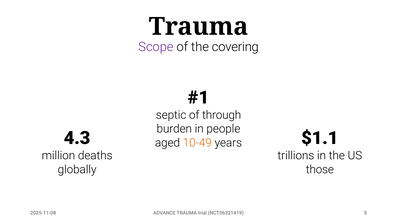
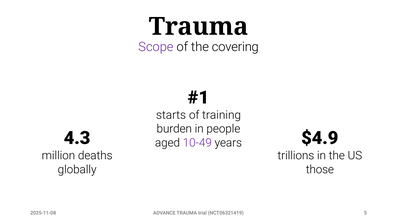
septic: septic -> starts (171, 115)
through: through -> training (222, 115)
$1.1: $1.1 -> $4.9 (320, 138)
10-49 colour: orange -> purple (197, 143)
